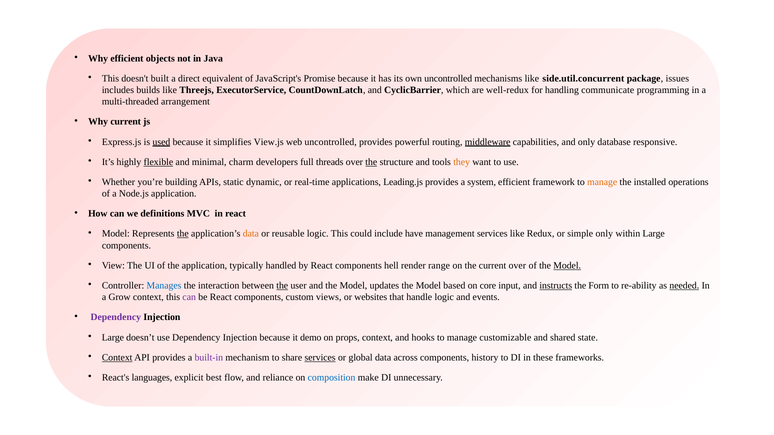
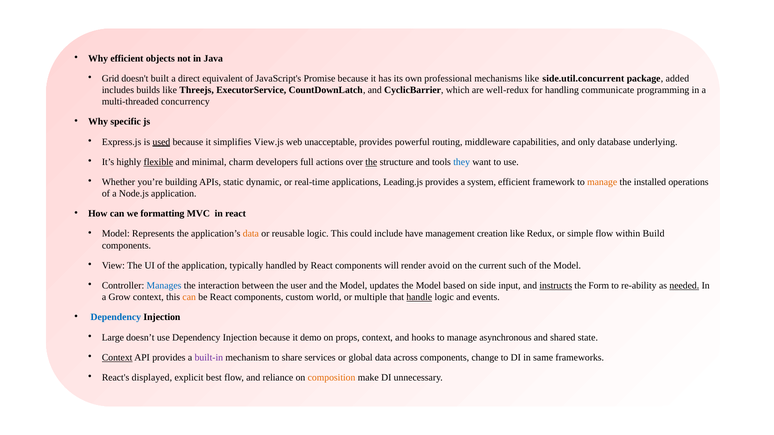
This: This -> Grid (110, 78)
own uncontrolled: uncontrolled -> professional (448, 78)
issues: issues -> added (677, 78)
arrangement: arrangement -> concurrency (185, 102)
Why current: current -> specific (126, 122)
web uncontrolled: uncontrolled -> unacceptable (331, 142)
middleware underline: present -> none (488, 142)
responsive: responsive -> underlying (655, 142)
threads: threads -> actions (330, 162)
they colour: orange -> blue (462, 162)
definitions: definitions -> formatting (162, 214)
the underline: present -> none (183, 234)
management services: services -> creation (492, 234)
simple only: only -> flow (604, 234)
within Large: Large -> Build (654, 234)
hell: hell -> will (391, 266)
range: range -> avoid (439, 266)
current over: over -> such (517, 266)
Model underline: present -> none (567, 266)
the underline: present -> none (282, 286)
core: core -> side (488, 286)
can colour: purple -> orange (189, 297)
views: views -> world (329, 297)
websites: websites -> multiple (371, 297)
handle underline: none -> present (419, 297)
Dependency colour: purple -> blue (116, 318)
customizable: customizable -> asynchronous (505, 338)
services underline: present -> none (320, 358)
history: history -> change (485, 358)
these: these -> same (543, 358)
languages: languages -> displayed (152, 378)
composition colour: blue -> orange (332, 378)
